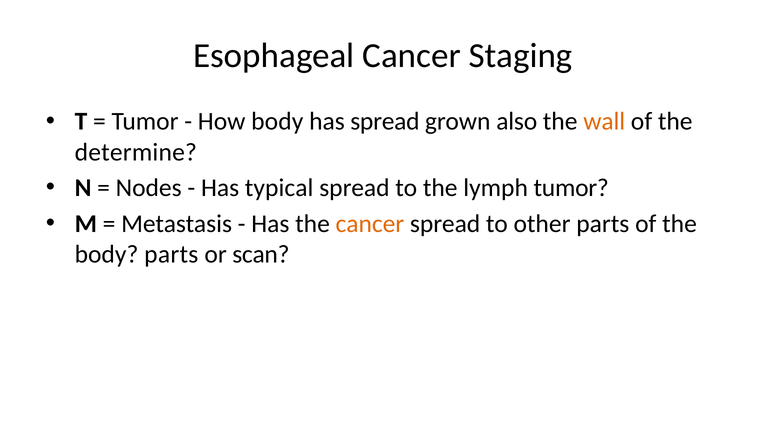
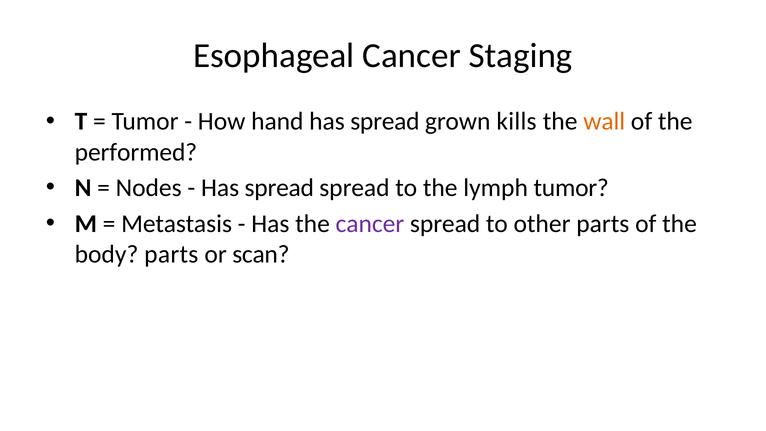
How body: body -> hand (277, 121)
also: also -> kills (517, 121)
determine: determine -> performed (136, 152)
typical: typical -> spread (279, 188)
cancer colour: orange -> purple (370, 224)
